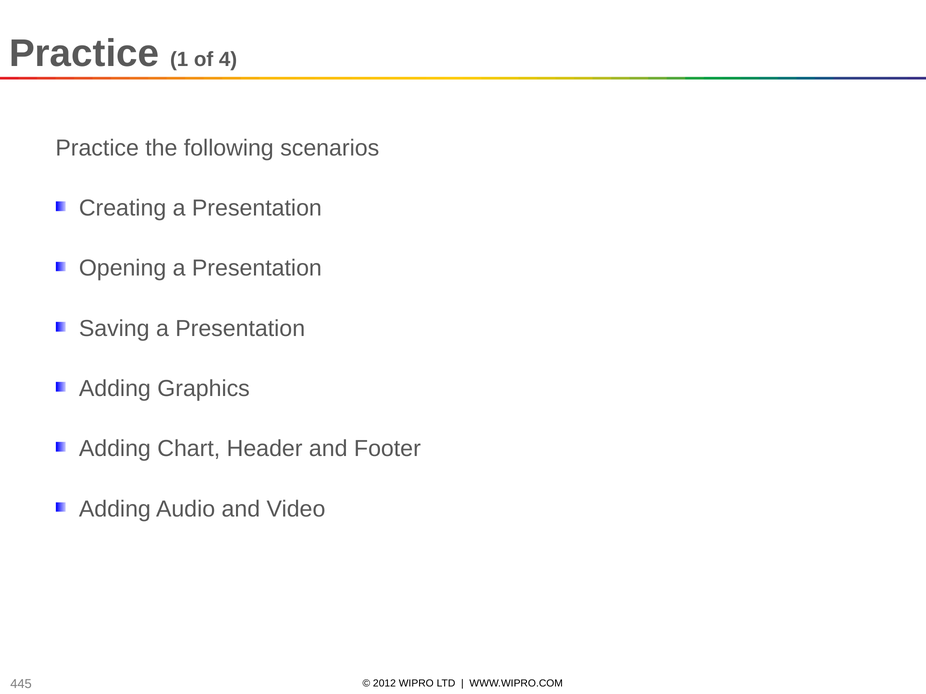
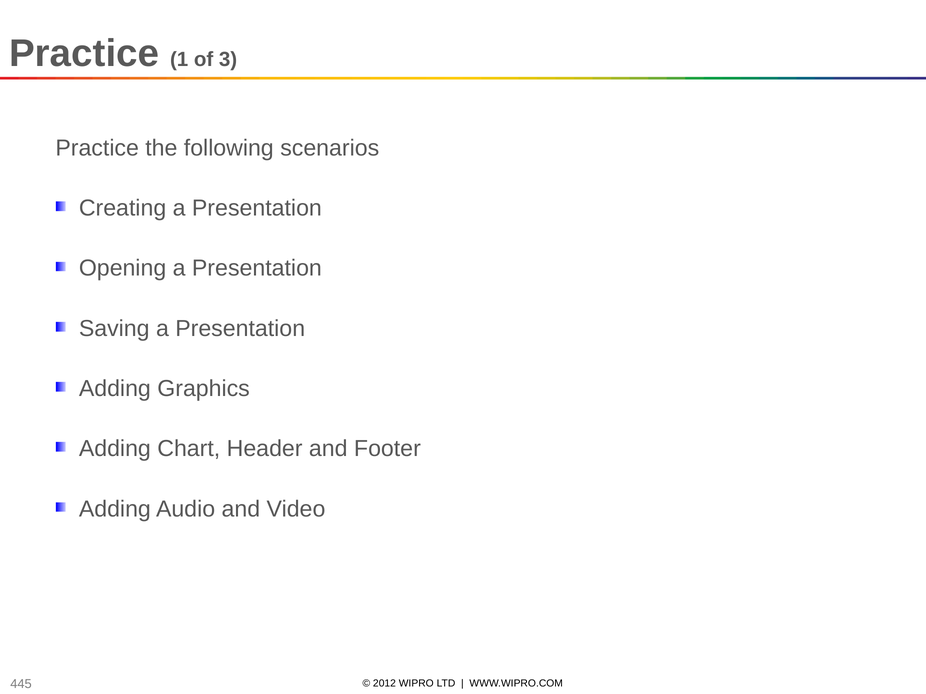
4: 4 -> 3 (228, 60)
